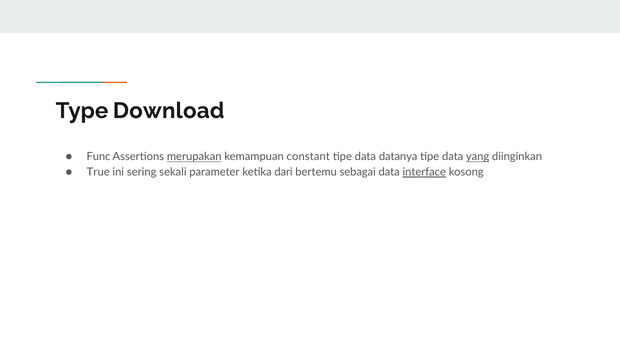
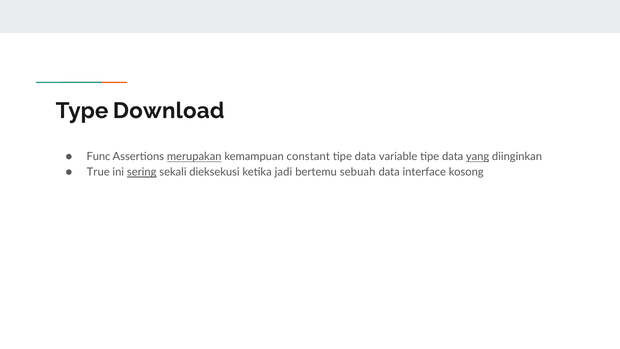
datanya: datanya -> variable (398, 157)
sering underline: none -> present (142, 172)
parameter: parameter -> dieksekusi (214, 172)
dari: dari -> jadi (283, 172)
sebagai: sebagai -> sebuah (358, 172)
interface underline: present -> none (424, 172)
